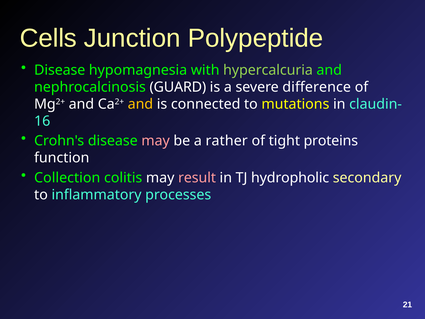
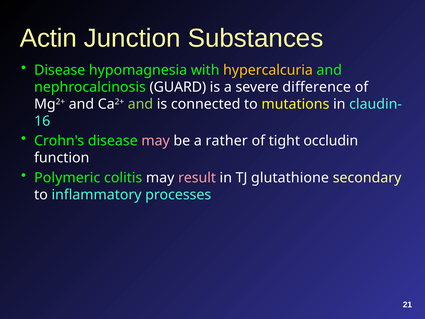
Cells: Cells -> Actin (48, 38)
Polypeptide: Polypeptide -> Substances (256, 38)
hypercalcuria colour: light green -> yellow (268, 70)
and colour: yellow -> light green (140, 104)
proteins: proteins -> occludin (331, 141)
Collection: Collection -> Polymeric (67, 178)
hydropholic: hydropholic -> glutathione (290, 178)
